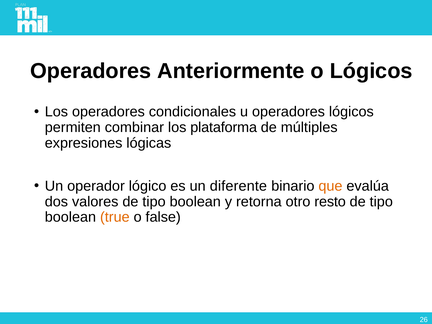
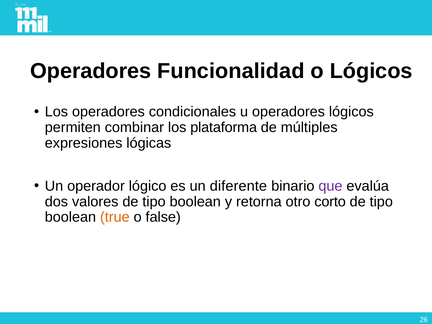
Anteriormente: Anteriormente -> Funcionalidad (231, 71)
que colour: orange -> purple (330, 186)
resto: resto -> corto (330, 202)
